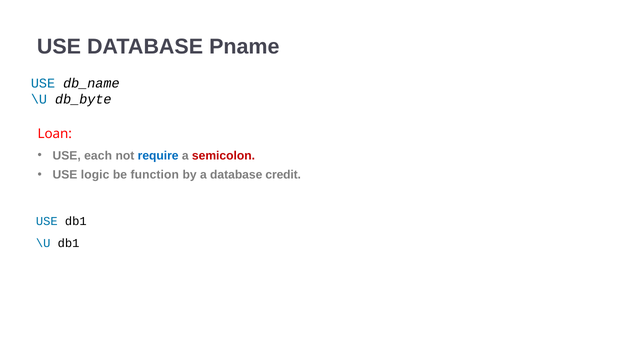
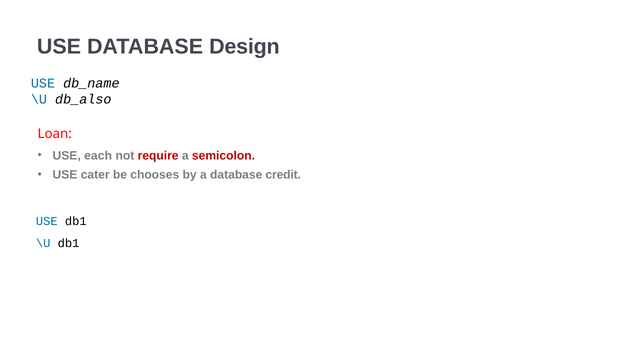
Pname: Pname -> Design (244, 47)
db_byte: db_byte -> db_also (83, 100)
require colour: blue -> red (158, 156)
logic: logic -> cater (95, 175)
function: function -> chooses (155, 175)
